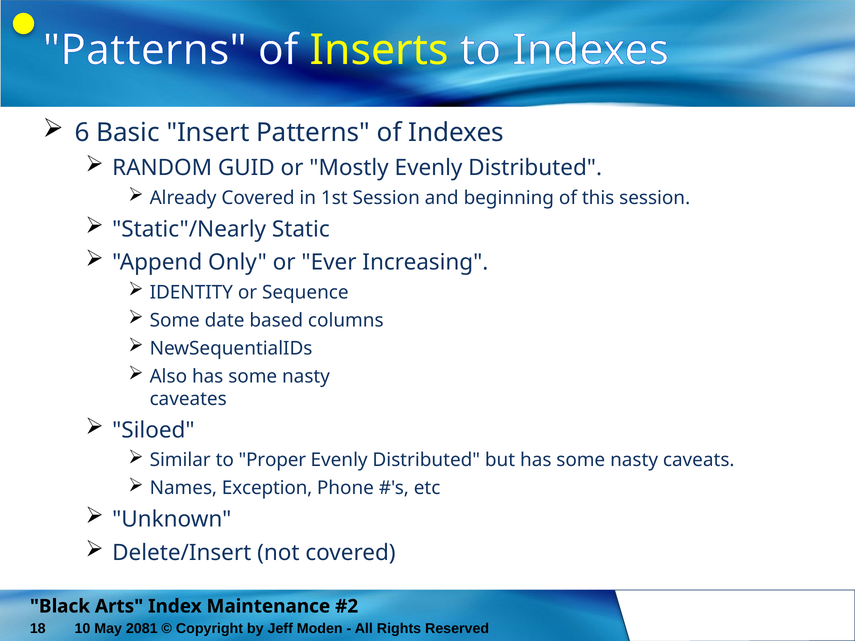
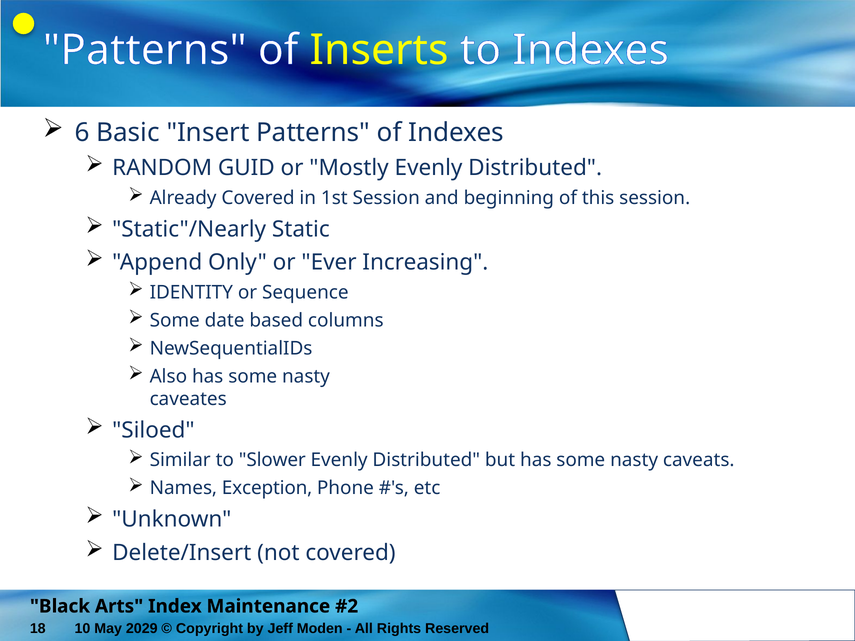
Proper: Proper -> Slower (272, 460)
2081: 2081 -> 2029 (142, 629)
